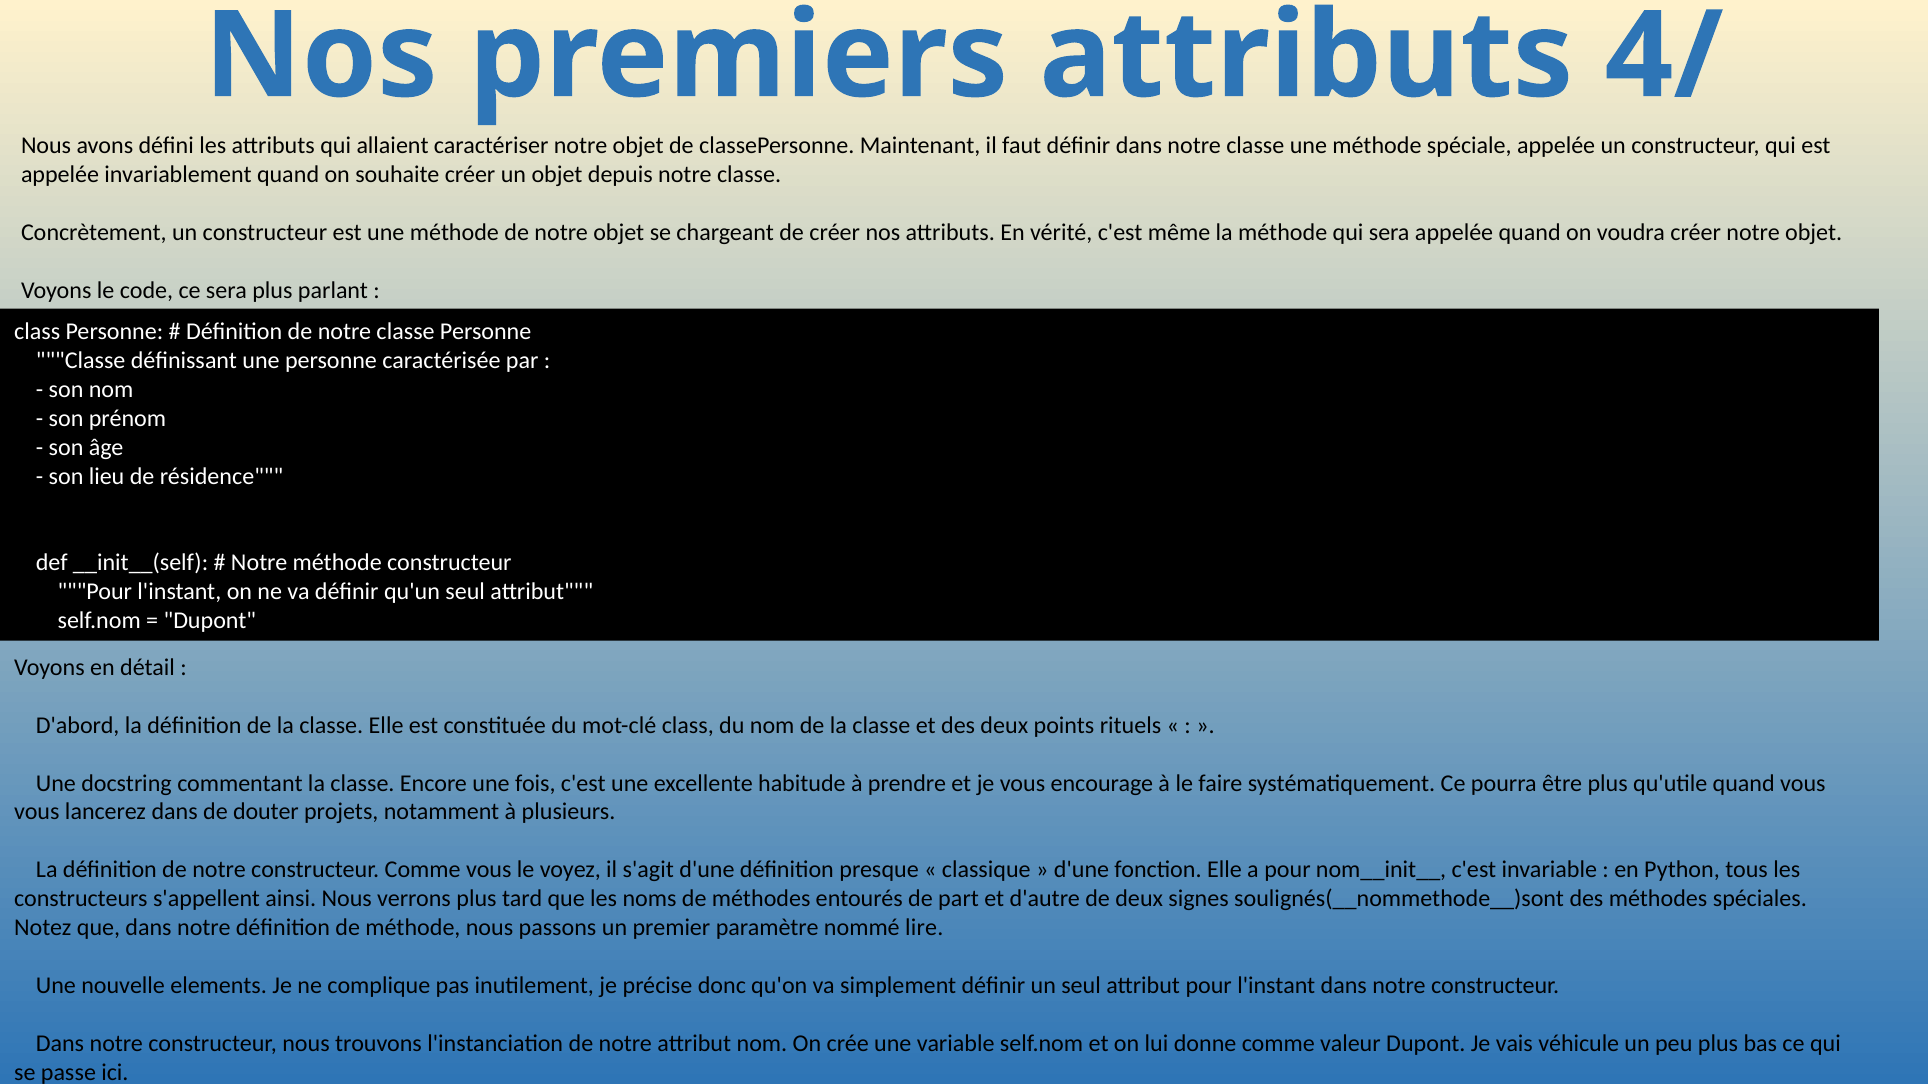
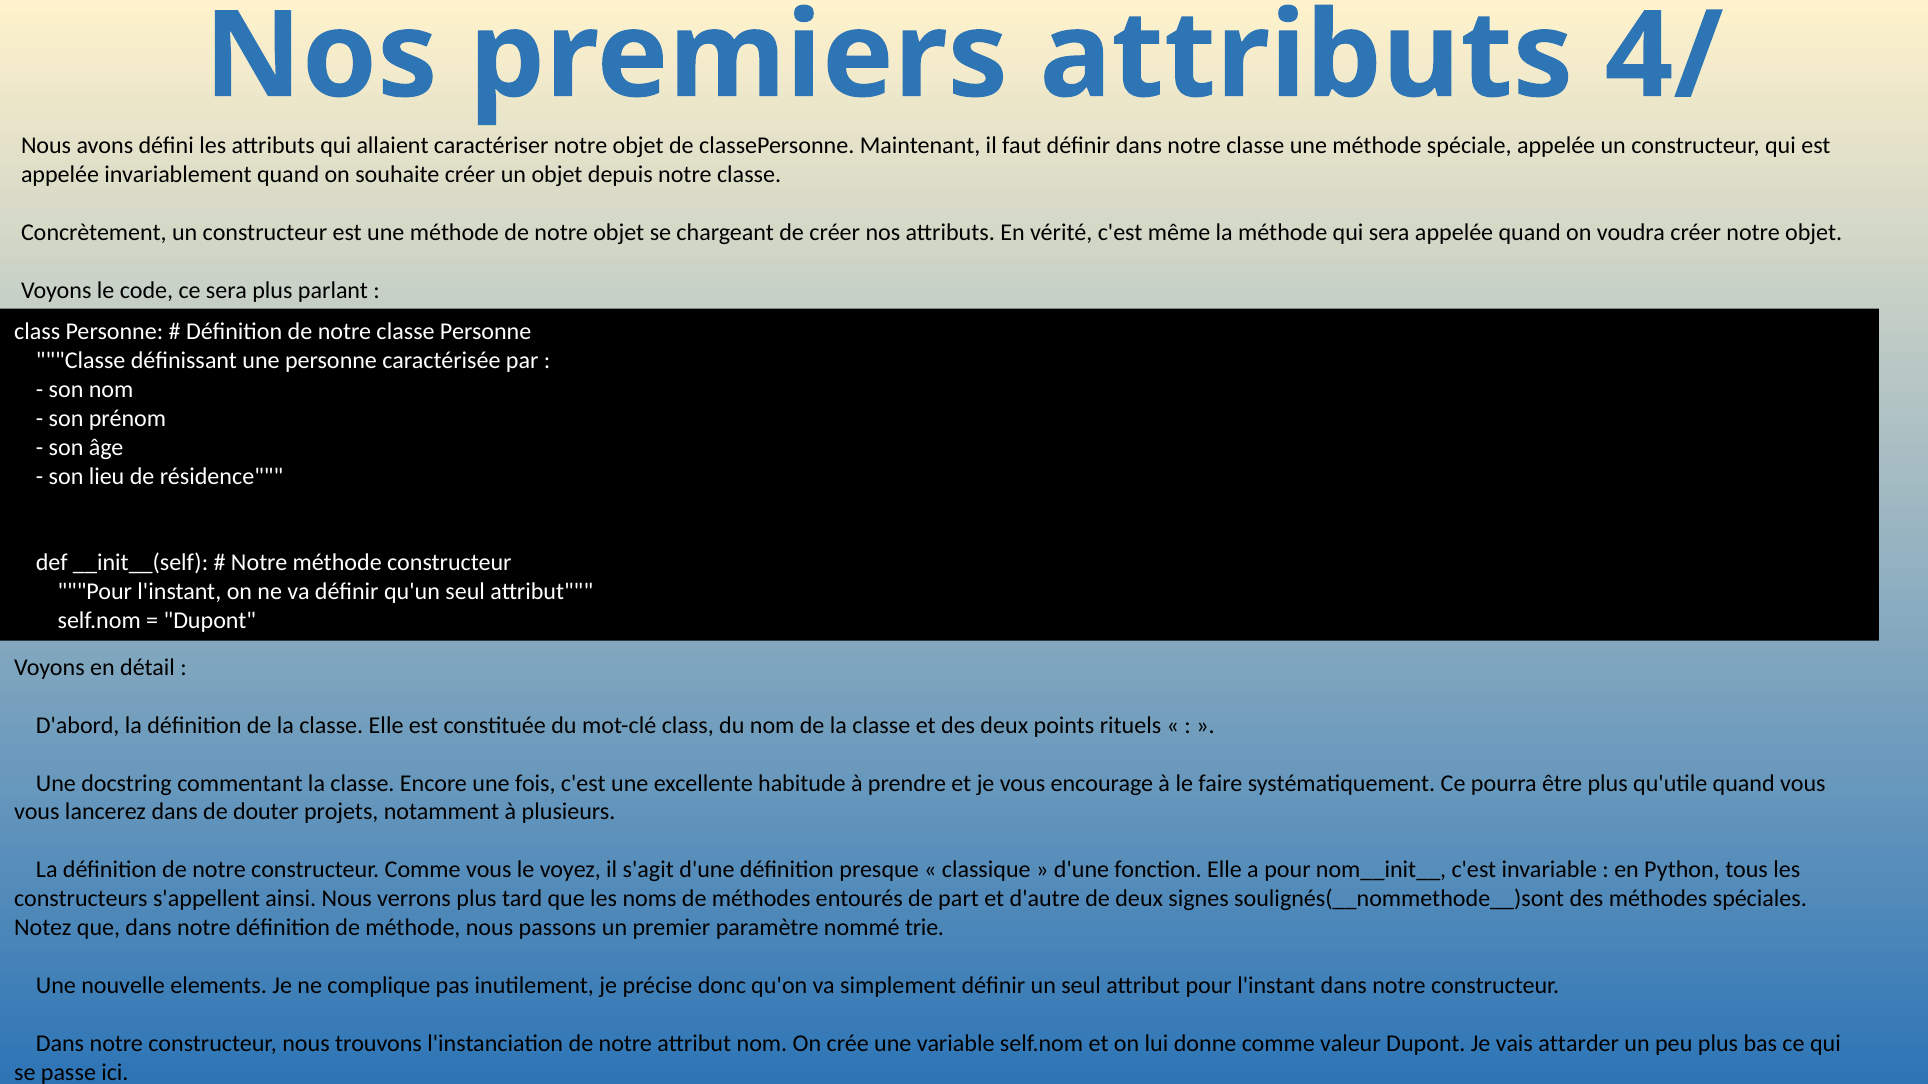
lire: lire -> trie (925, 928)
véhicule: véhicule -> attarder (1579, 1044)
